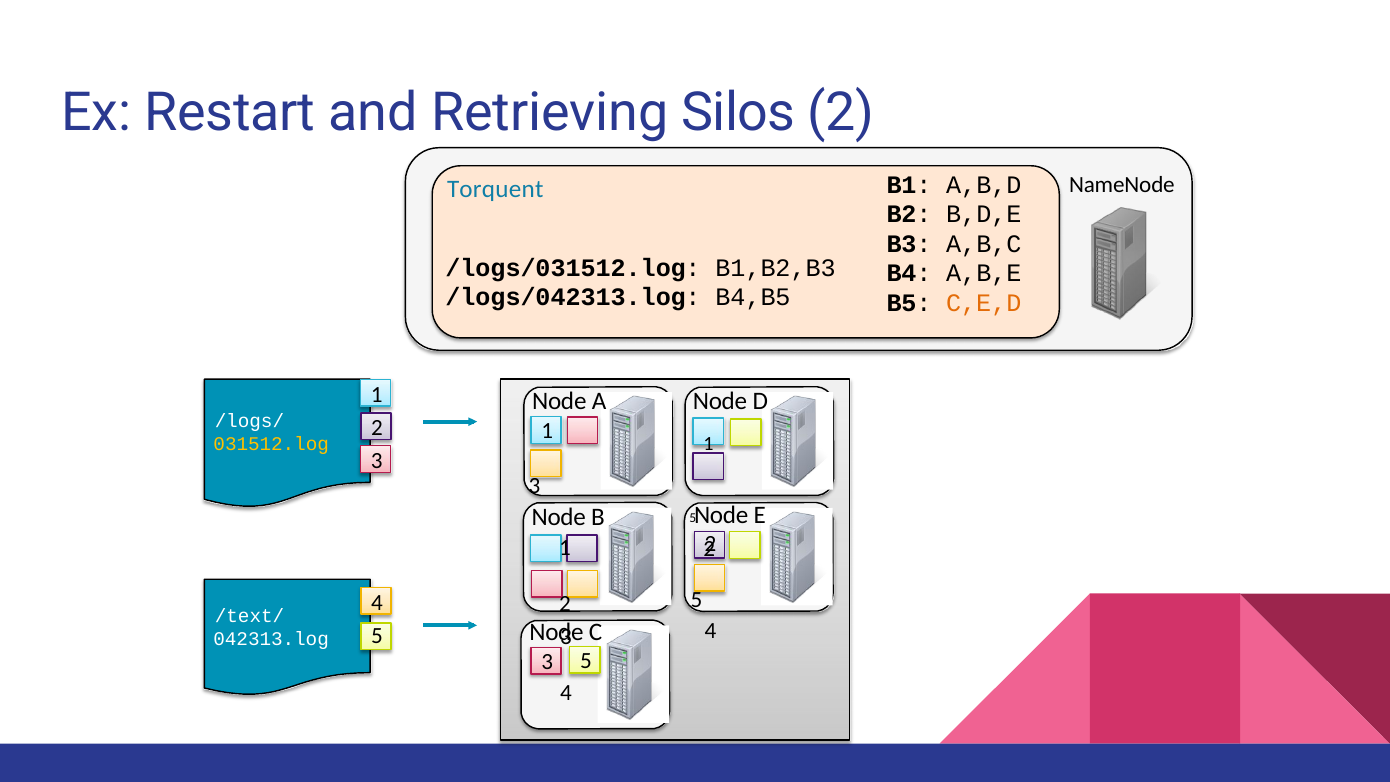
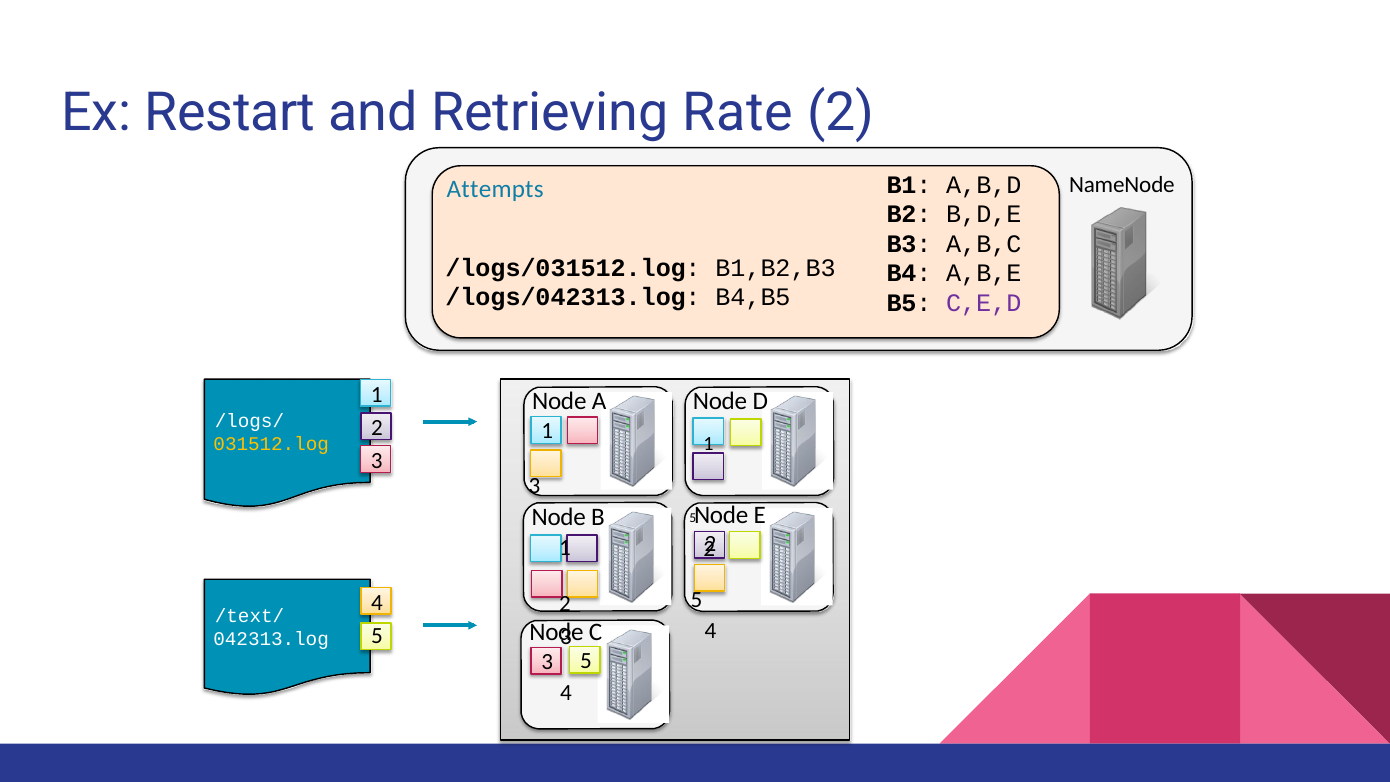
Silos: Silos -> Rate (738, 112)
Torquent: Torquent -> Attempts (495, 189)
C,E,D colour: orange -> purple (984, 304)
